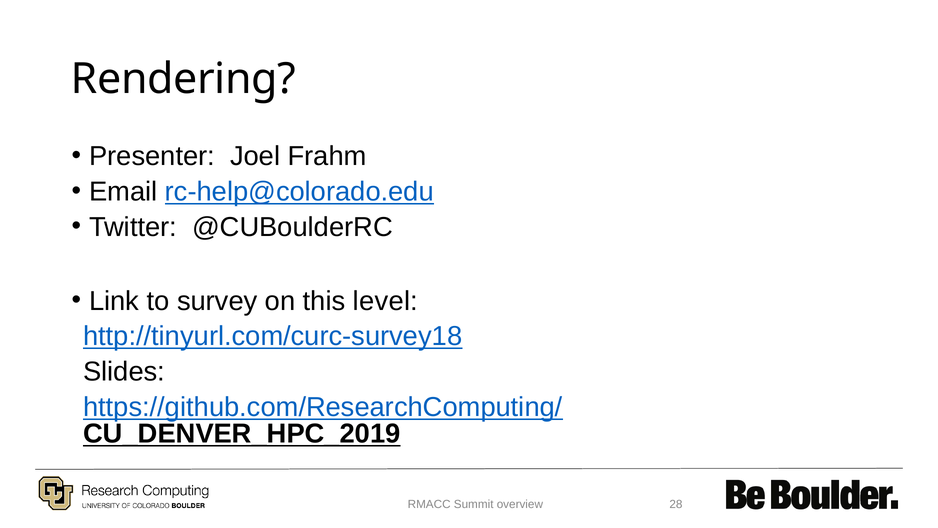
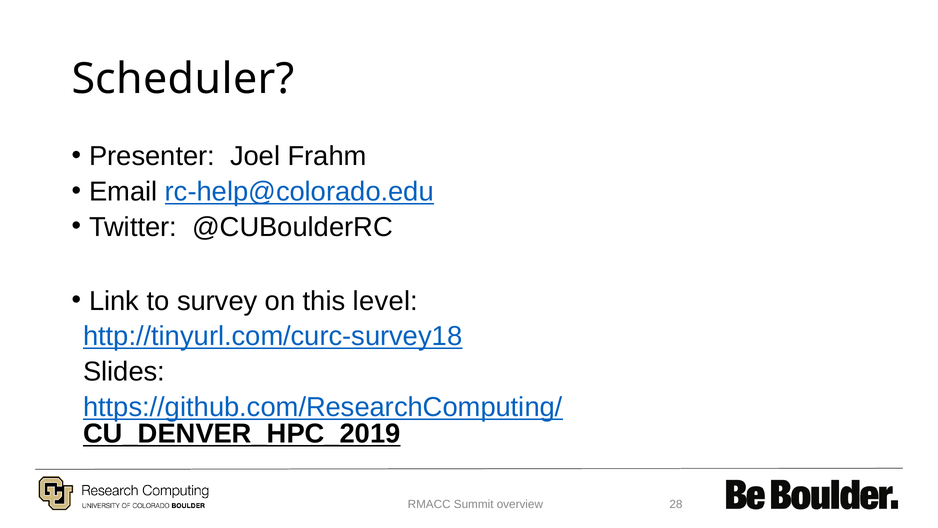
Rendering: Rendering -> Scheduler (183, 79)
